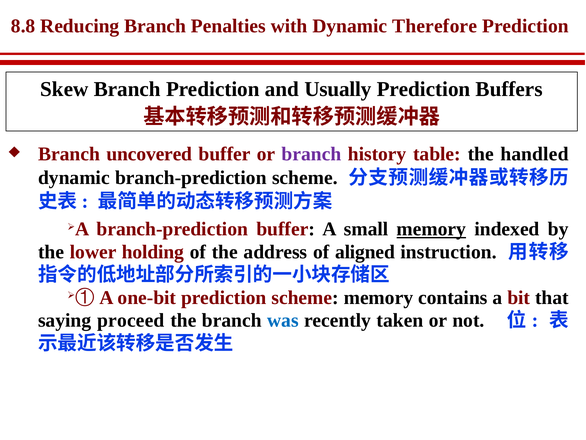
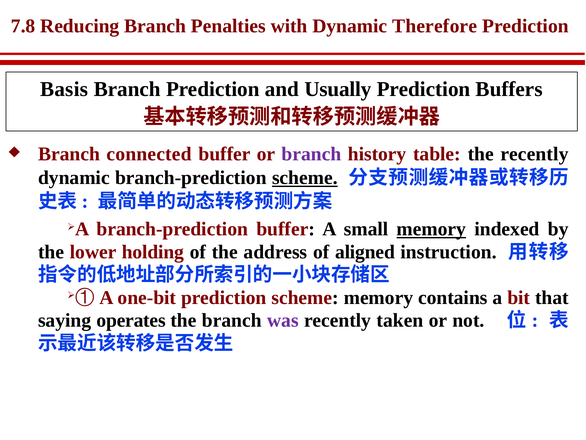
8.8: 8.8 -> 7.8 (23, 26)
Skew: Skew -> Basis (64, 89)
uncovered: uncovered -> connected (149, 154)
the handled: handled -> recently (534, 154)
scheme underline: none -> present (305, 178)
proceed: proceed -> operates (131, 320)
was colour: blue -> purple (283, 320)
